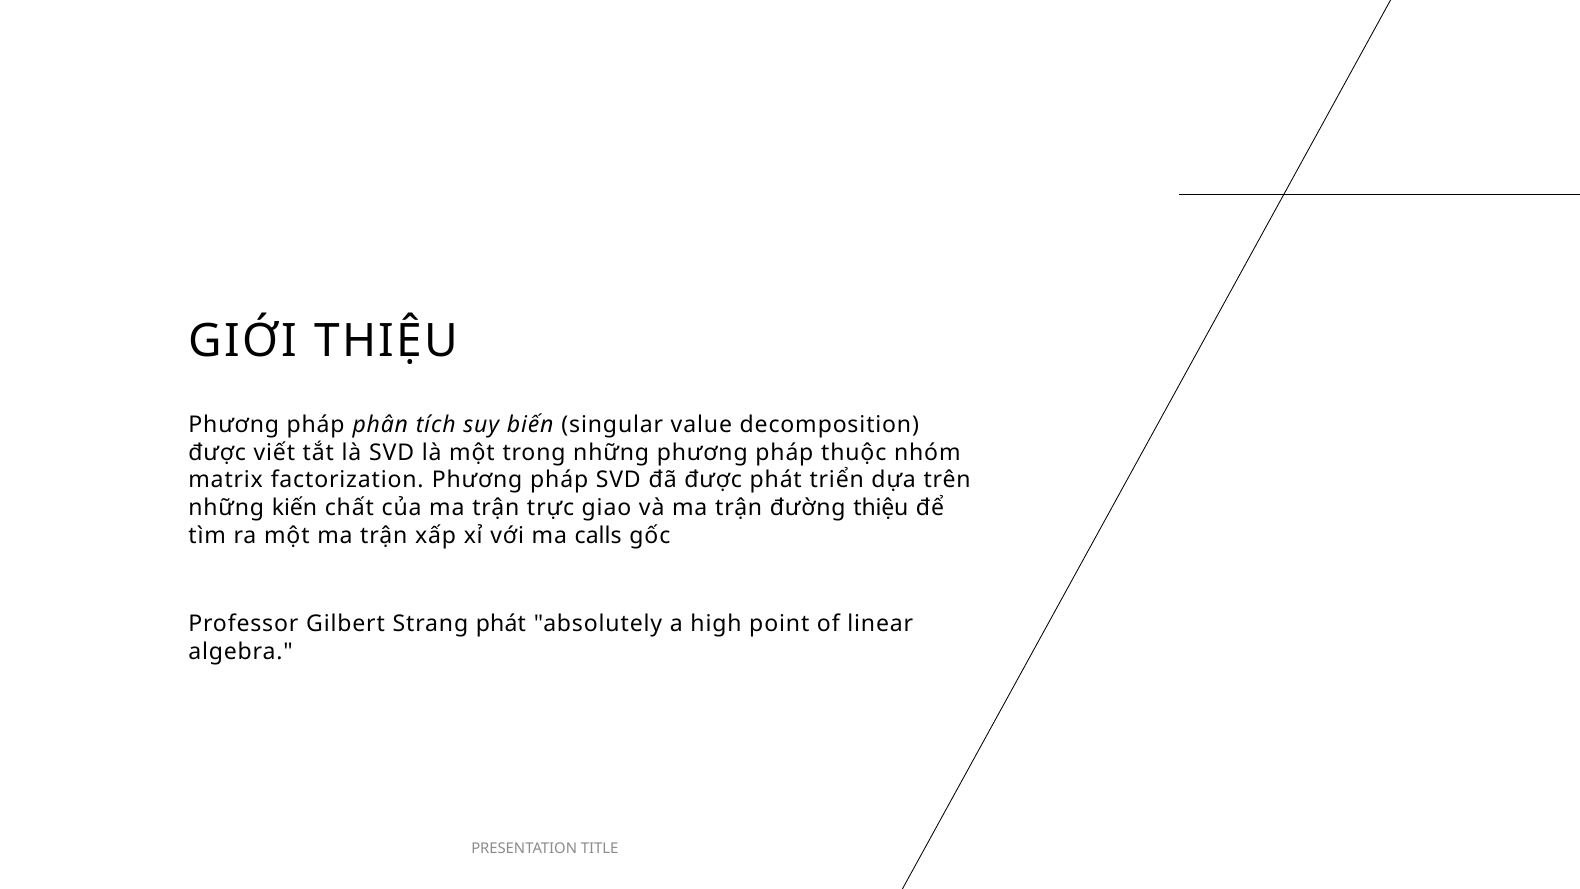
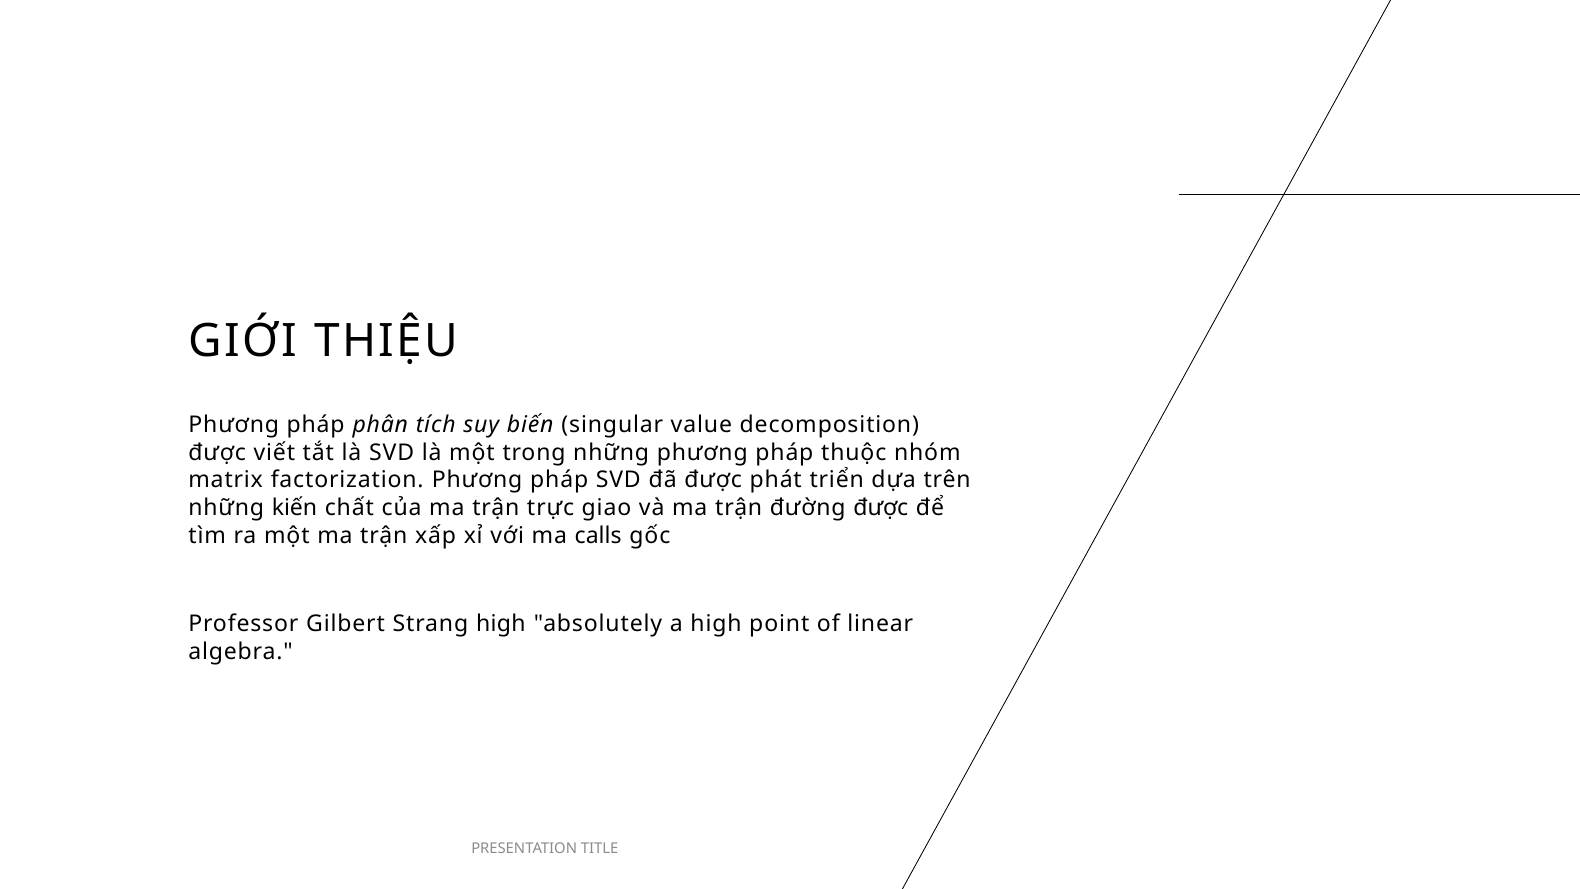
đường thiệu: thiệu -> được (881, 508)
Strang phát: phát -> high (501, 624)
